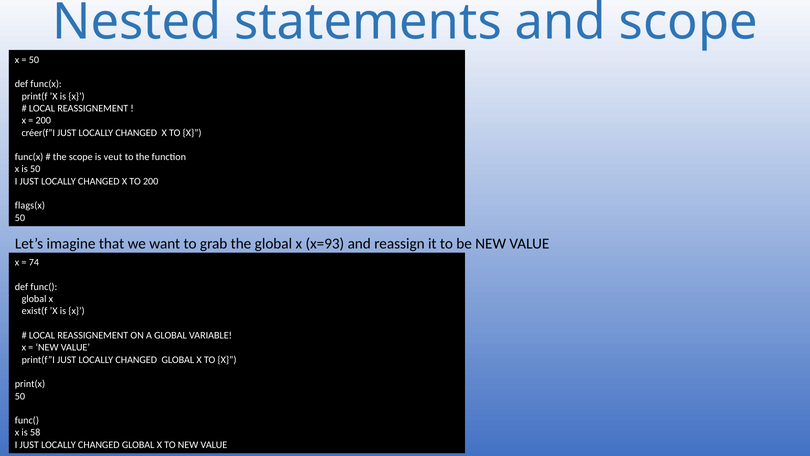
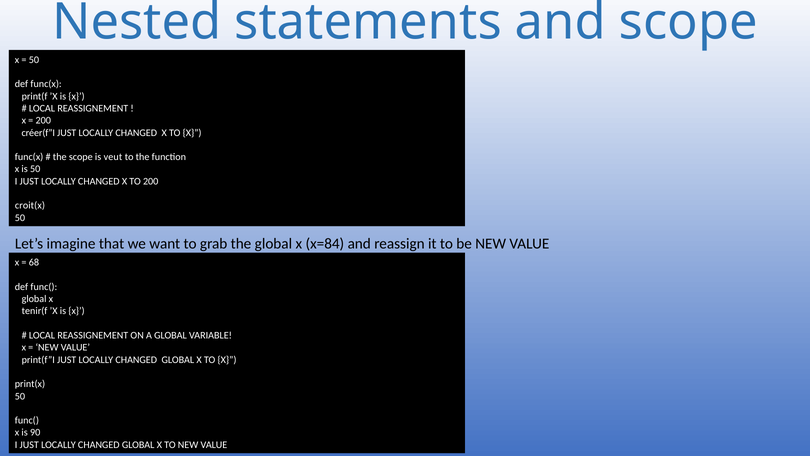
flags(x: flags(x -> croit(x (30, 205)
x=93: x=93 -> x=84 (325, 243)
74: 74 -> 68 (34, 262)
exist(f: exist(f -> tenir(f (35, 311)
58: 58 -> 90 (35, 432)
